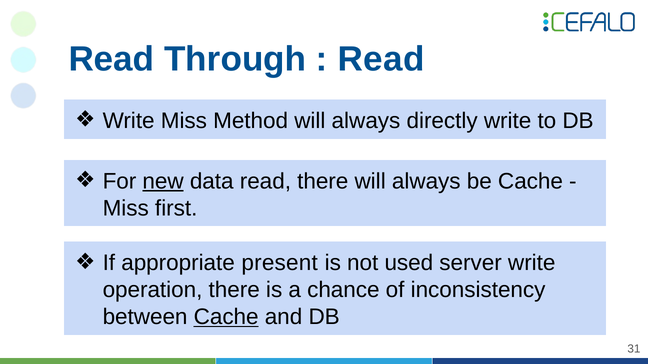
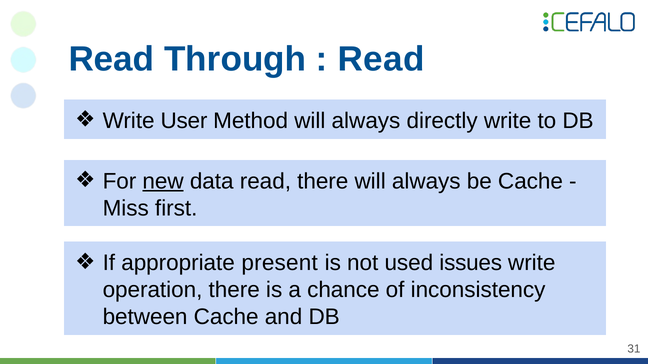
Write Miss: Miss -> User (184, 121)
server: server -> issues (471, 263)
Cache underline: present -> none (226, 317)
